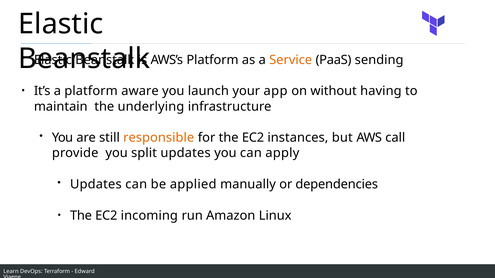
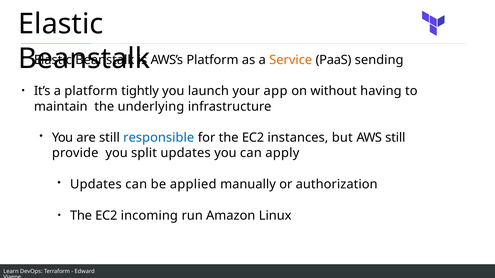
aware: aware -> tightly (140, 91)
responsible colour: orange -> blue (159, 138)
AWS call: call -> still (395, 138)
dependencies: dependencies -> authorization (337, 185)
